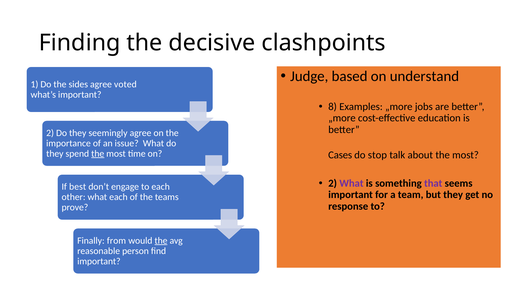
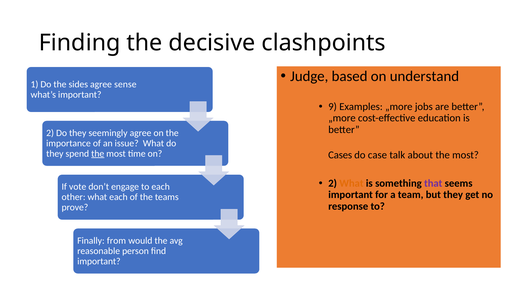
voted: voted -> sense (125, 84)
8: 8 -> 9 (333, 107)
stop: stop -> case (377, 155)
What colour: purple -> orange (351, 184)
best: best -> vote (78, 187)
the underline: present -> none (161, 241)
